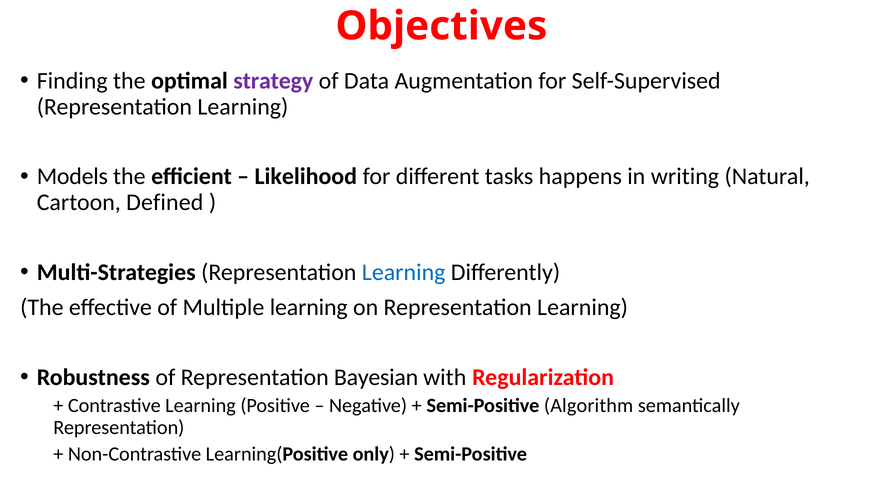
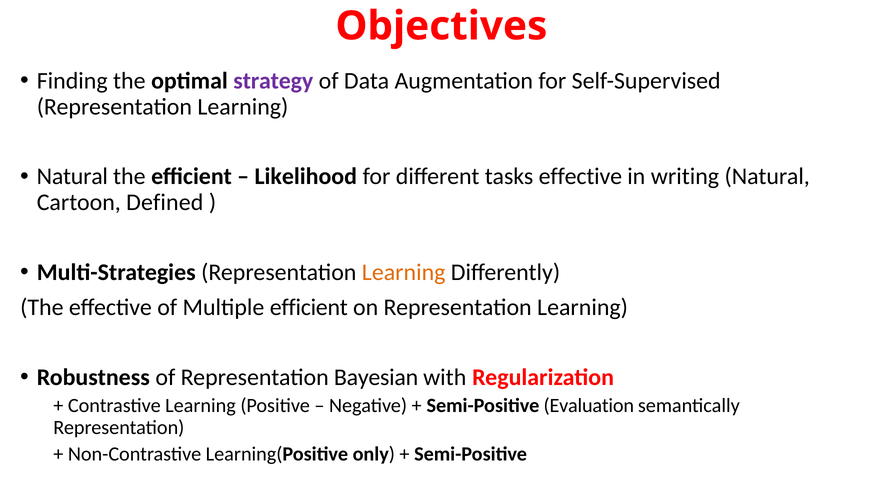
Models: Models -> Natural (72, 177)
tasks happens: happens -> effective (580, 177)
Learning colour: blue -> orange (404, 273)
Multiple learning: learning -> efficient (309, 308)
Algorithm: Algorithm -> Evaluation (589, 406)
